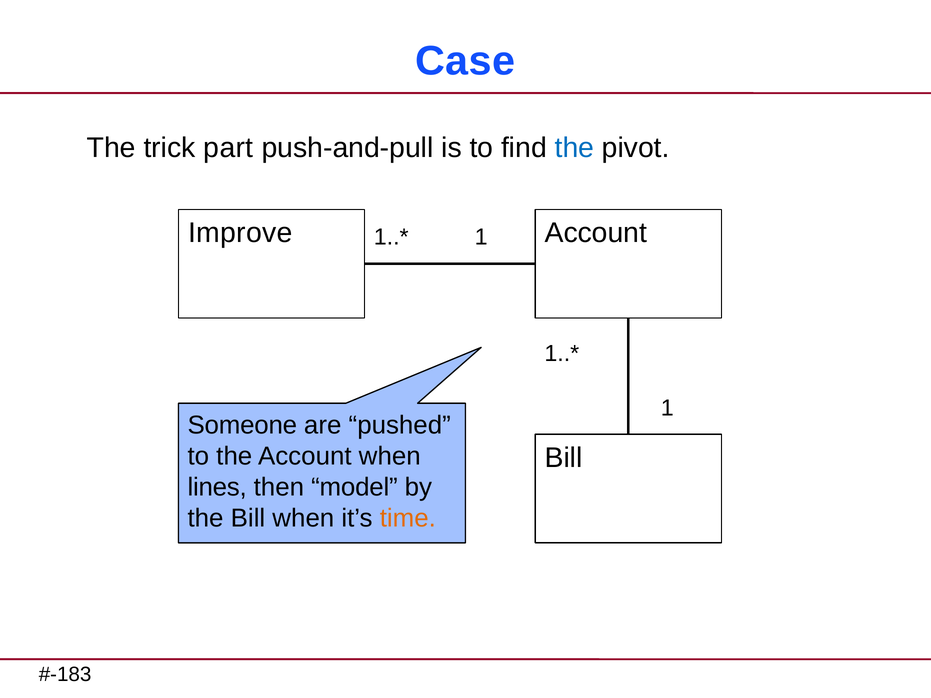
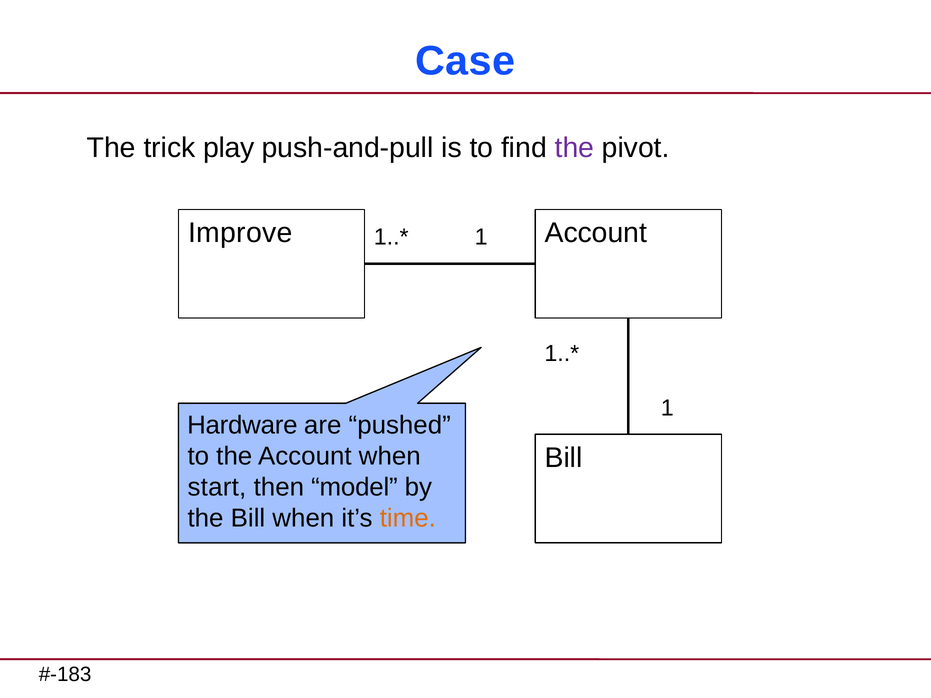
part: part -> play (229, 148)
the colour: blue -> purple (574, 148)
Someone: Someone -> Hardware (242, 425)
lines: lines -> start (217, 487)
